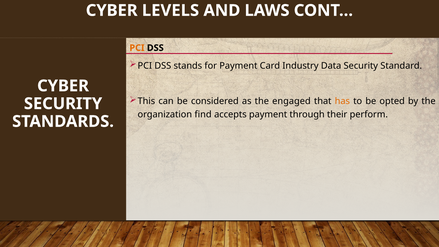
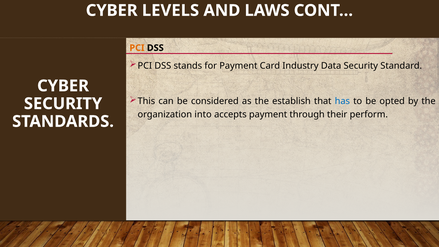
engaged: engaged -> establish (291, 101)
has colour: orange -> blue (342, 101)
find: find -> into (203, 114)
